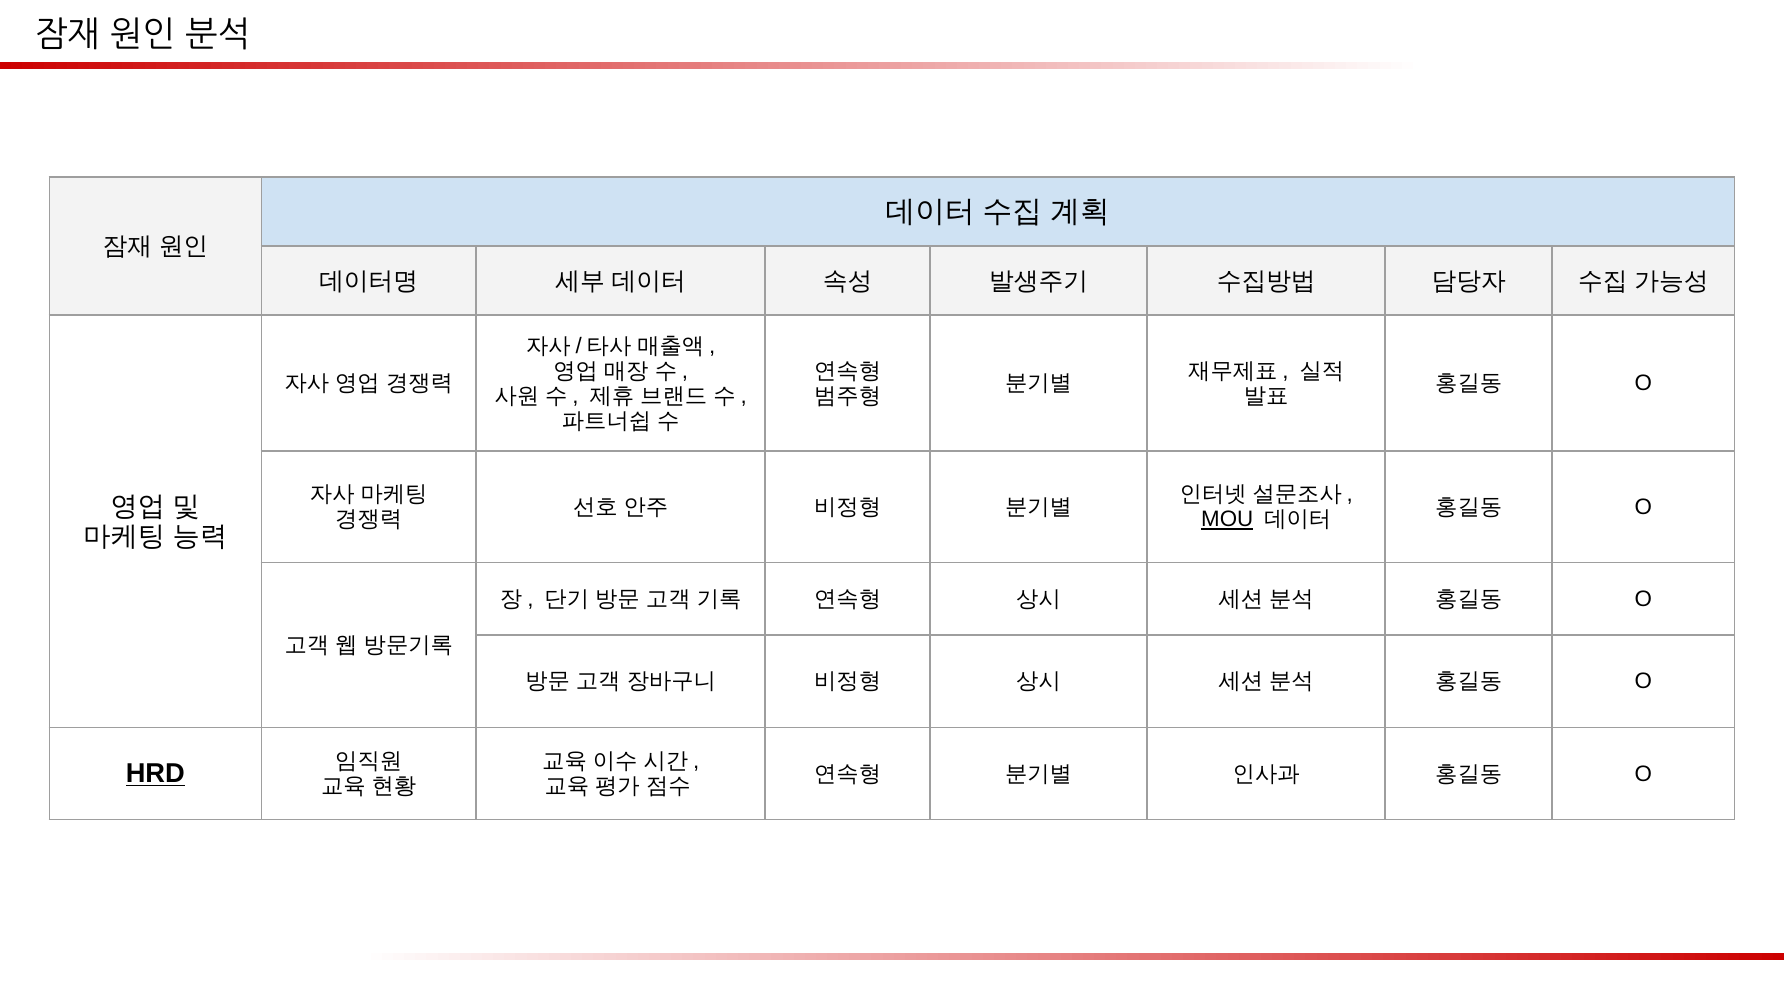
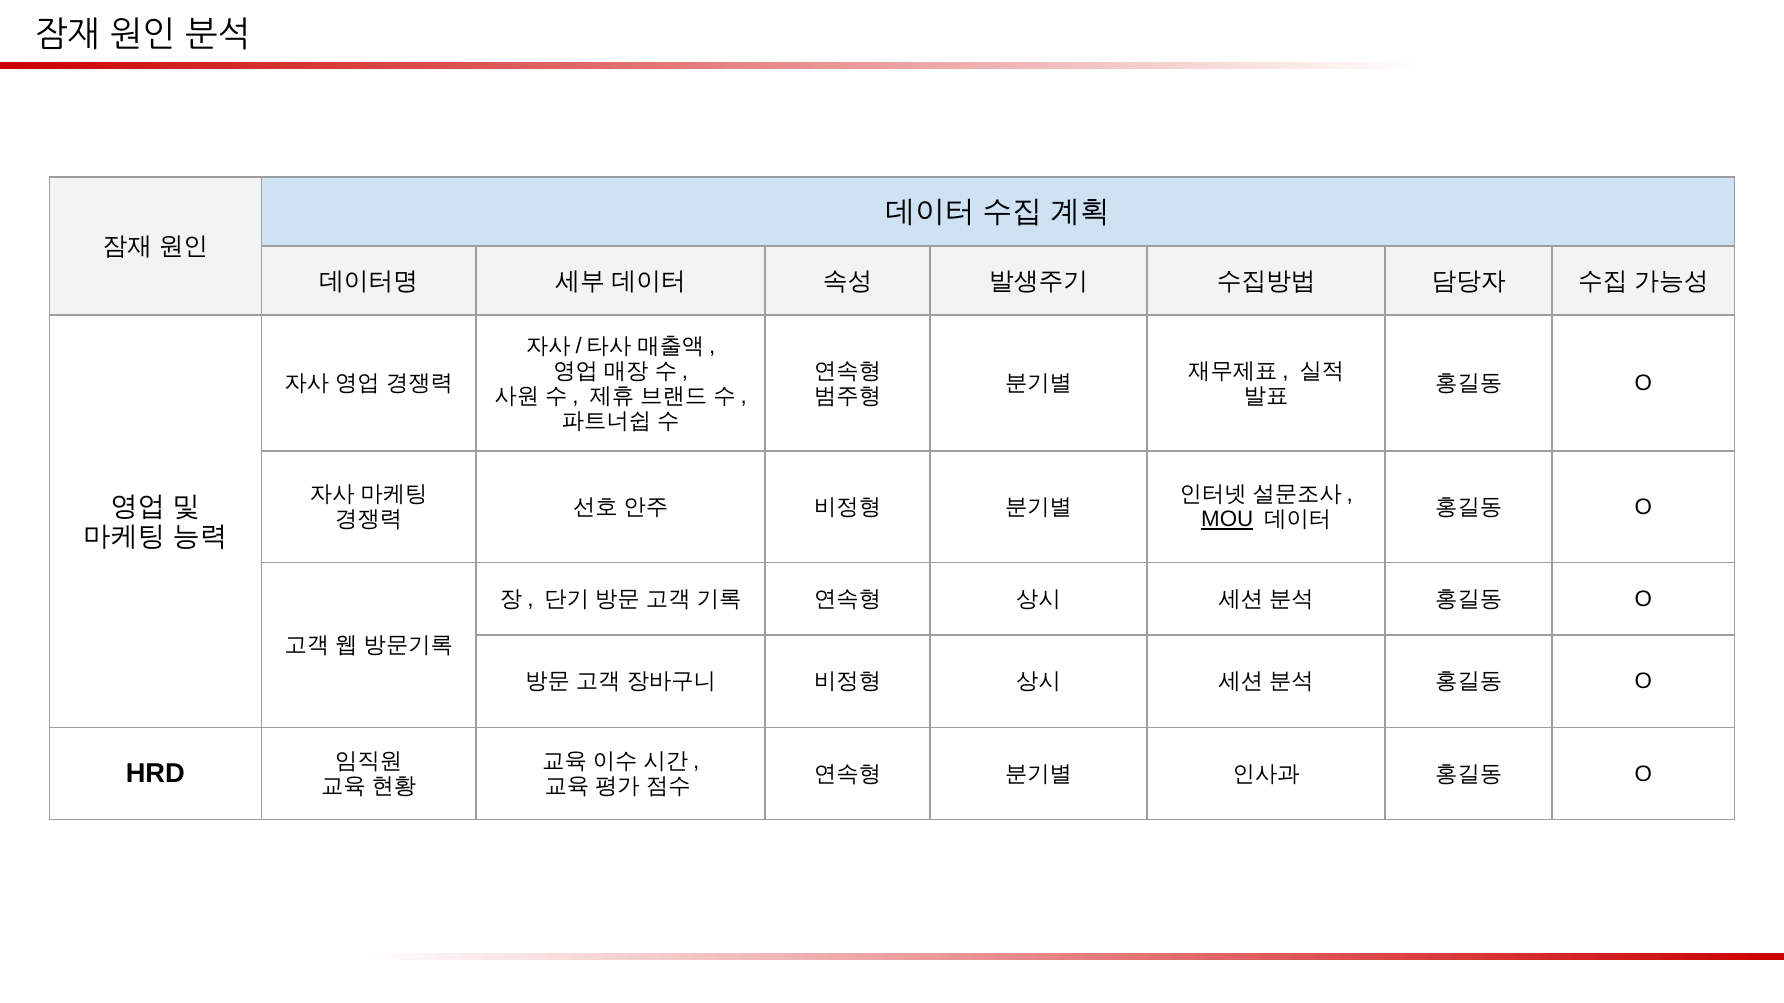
HRD underline: present -> none (155, 774)
